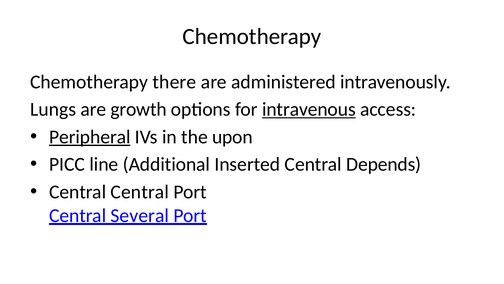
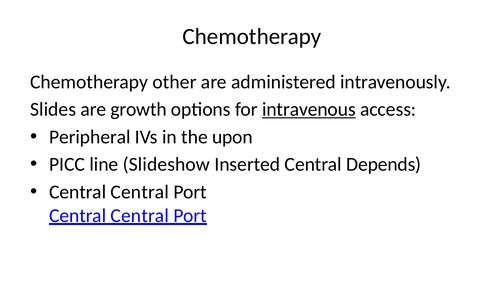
there: there -> other (174, 82)
Lungs: Lungs -> Slides (53, 109)
Peripheral underline: present -> none (90, 137)
Additional: Additional -> Slideshow (166, 164)
Several: Several -> Central (140, 215)
